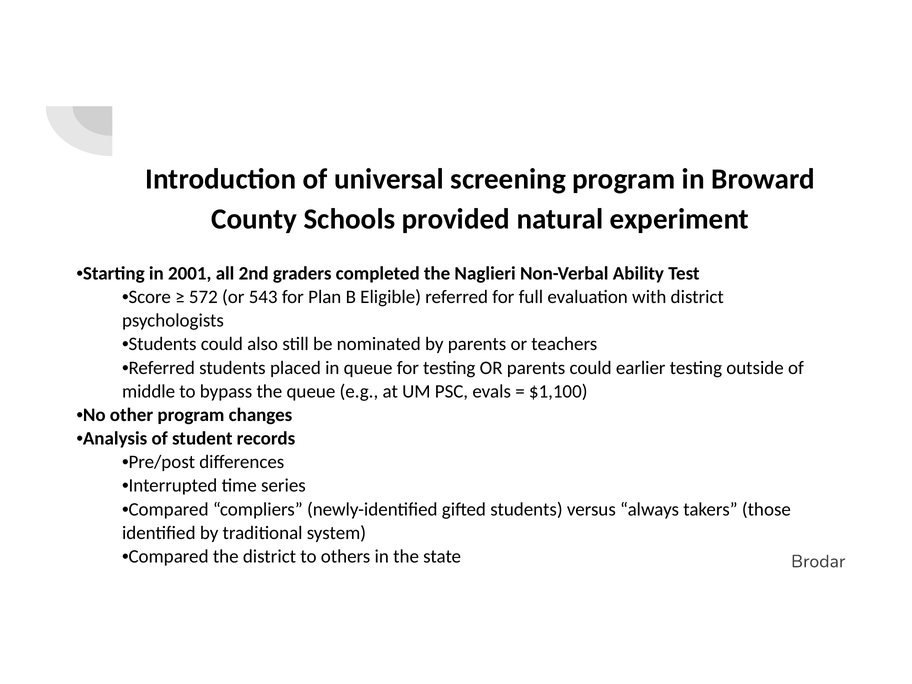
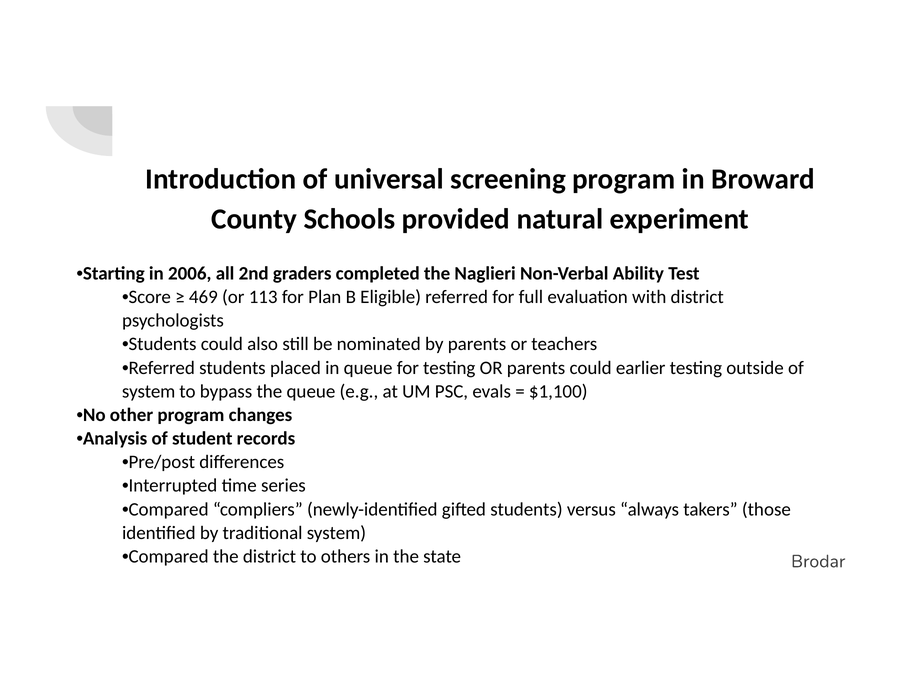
2001: 2001 -> 2006 (190, 273)
572: 572 -> 469 (203, 297)
543: 543 -> 113 (263, 297)
middle: middle -> system (149, 391)
